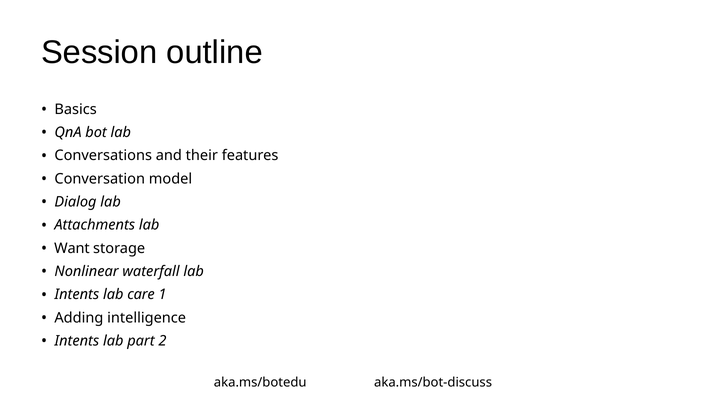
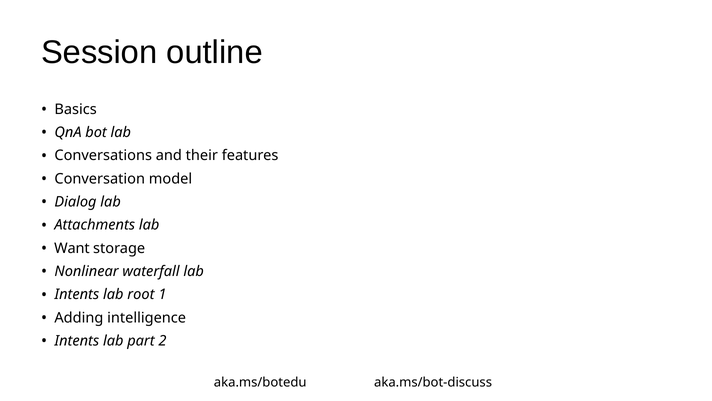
care: care -> root (141, 294)
